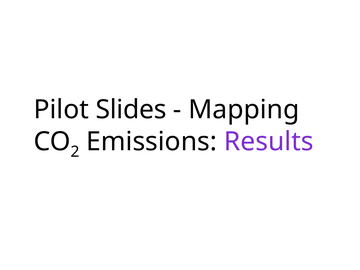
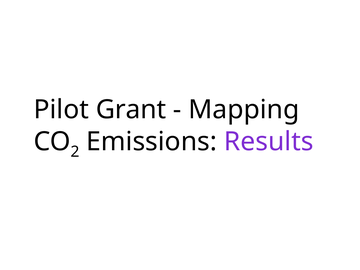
Slides: Slides -> Grant (131, 110)
